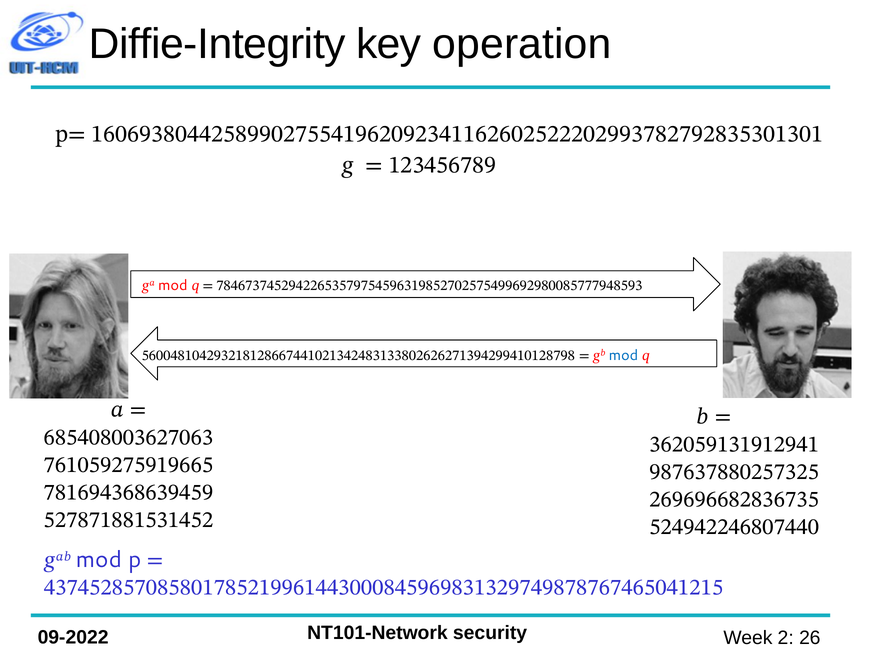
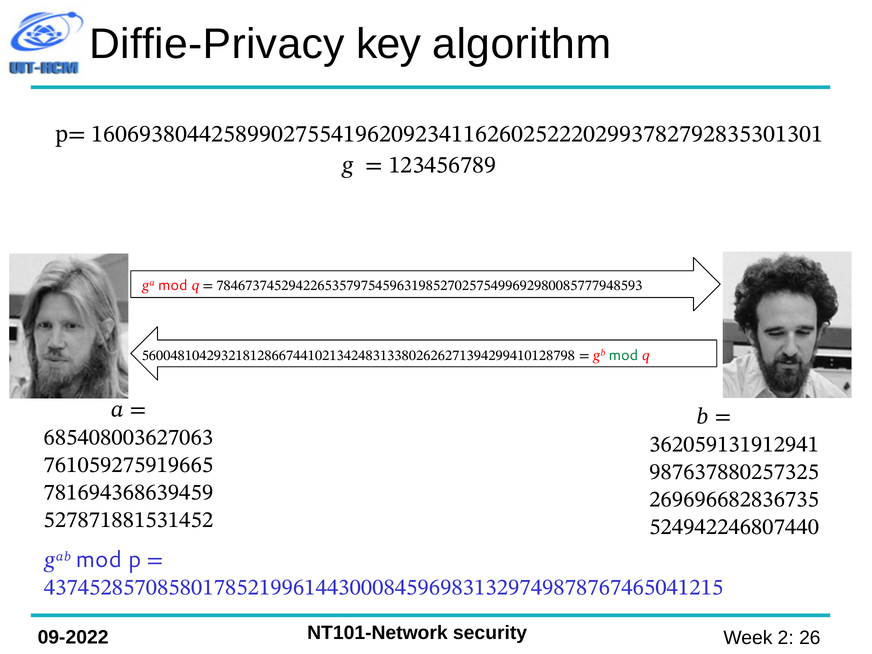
Diffie-Integrity: Diffie-Integrity -> Diffie-Privacy (217, 44)
operation: operation -> algorithm (522, 44)
mod colour: blue -> green (623, 355)
